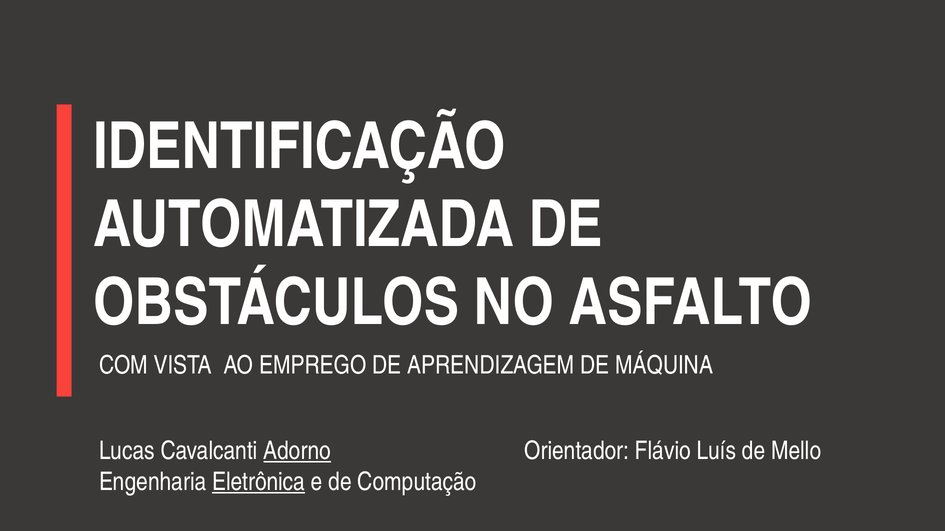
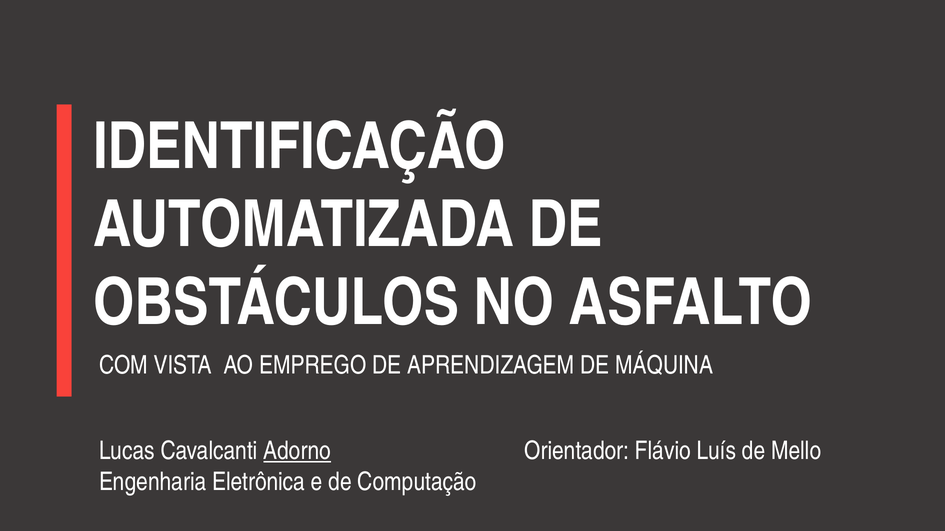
Eletrônica underline: present -> none (259, 482)
